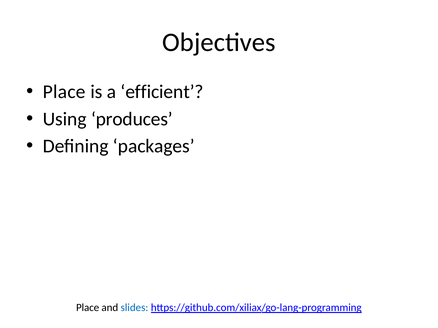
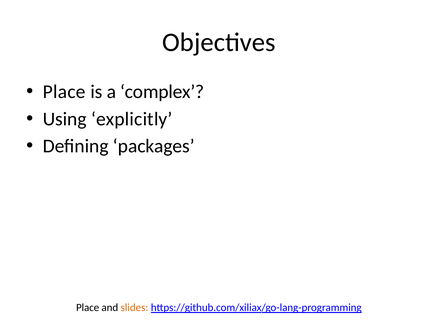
efficient: efficient -> complex (162, 92)
produces: produces -> explicitly (132, 119)
slides colour: blue -> orange (134, 308)
